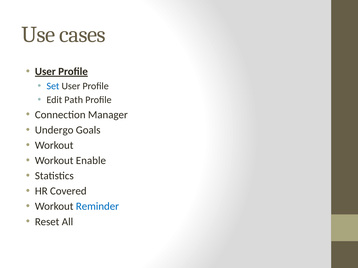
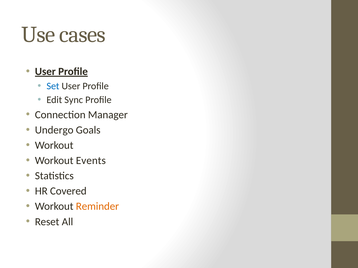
Path: Path -> Sync (74, 100)
Enable: Enable -> Events (91, 161)
Reminder colour: blue -> orange (97, 207)
